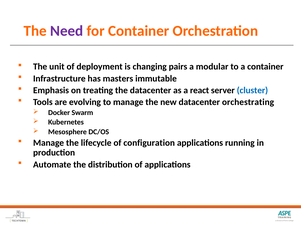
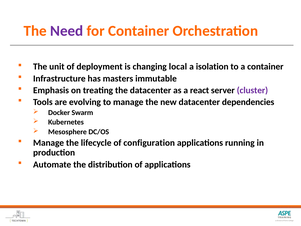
pairs: pairs -> local (178, 67)
modular: modular -> isolation (212, 67)
cluster colour: blue -> purple (252, 90)
orchestrating: orchestrating -> dependencies (248, 102)
